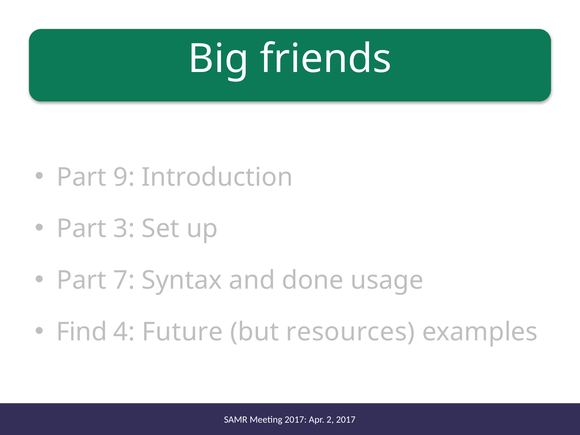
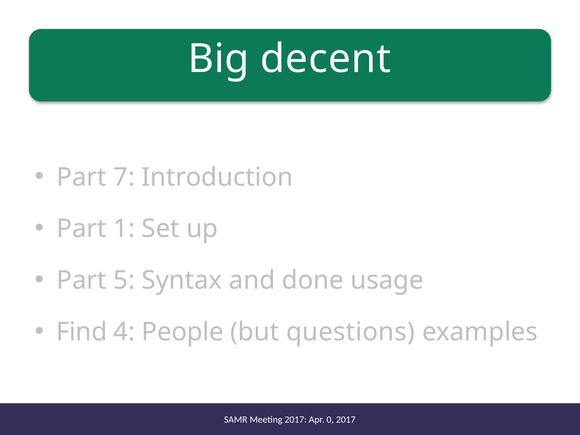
friends: friends -> decent (326, 59)
9: 9 -> 7 (124, 177)
3: 3 -> 1 (124, 229)
7: 7 -> 5 (124, 280)
Future: Future -> People (183, 332)
resources: resources -> questions (350, 332)
2: 2 -> 0 (330, 420)
